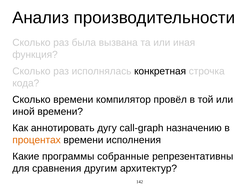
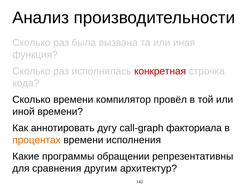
конкретная colour: black -> red (160, 71)
назначению: назначению -> факториала (194, 128)
собранные: собранные -> обращении (123, 156)
